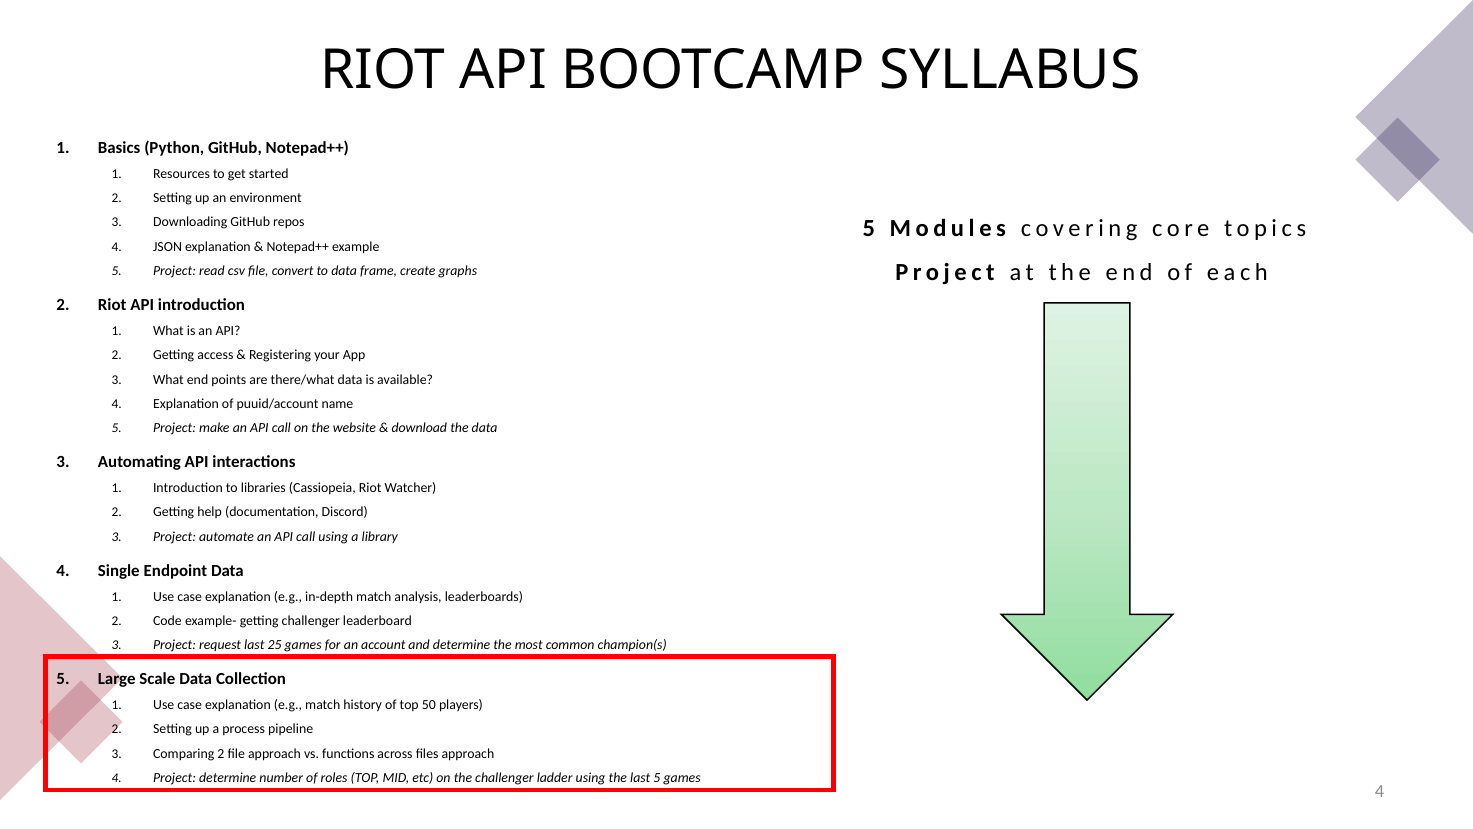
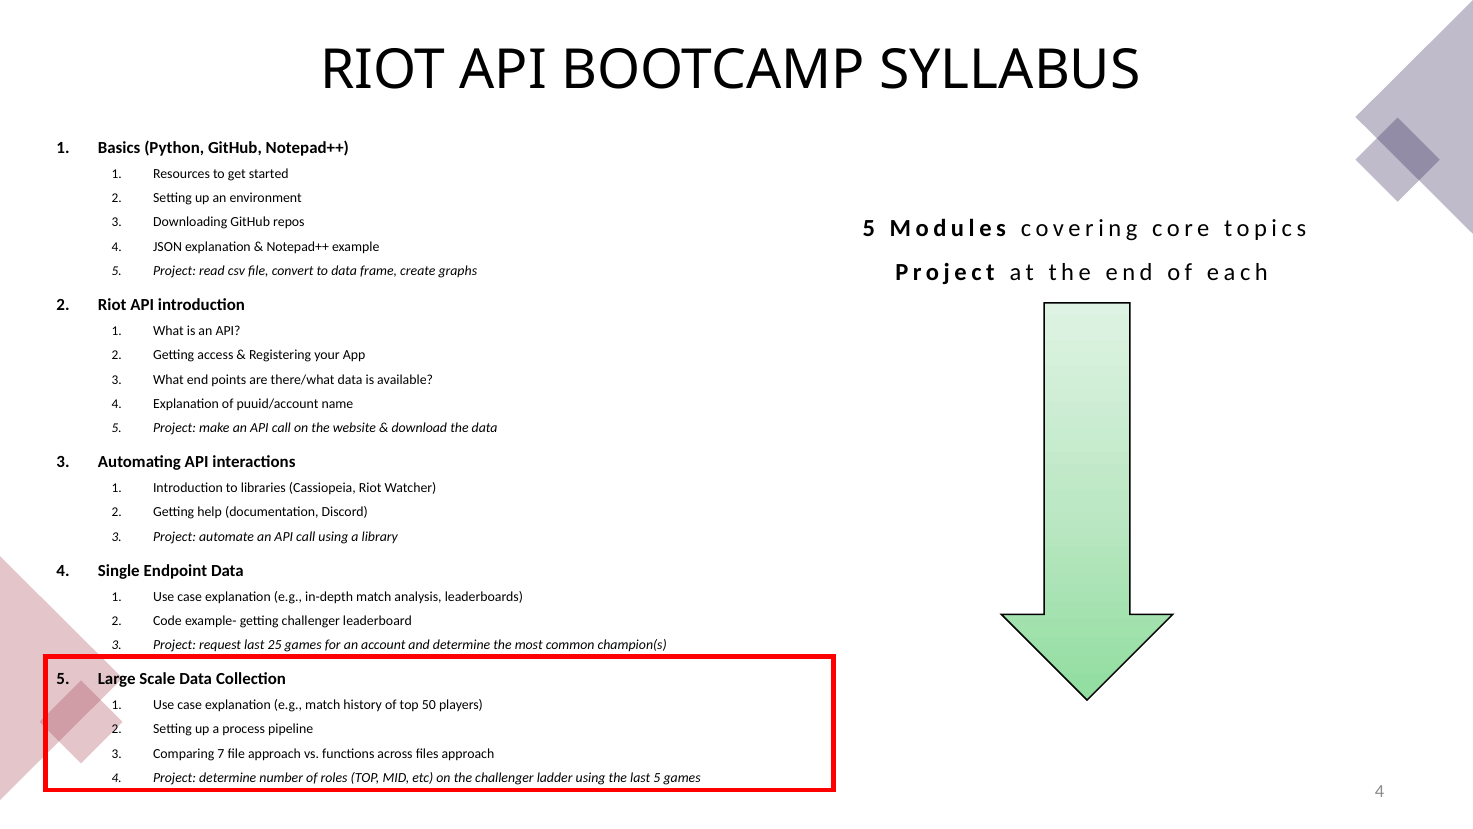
Comparing 2: 2 -> 7 (221, 753)
